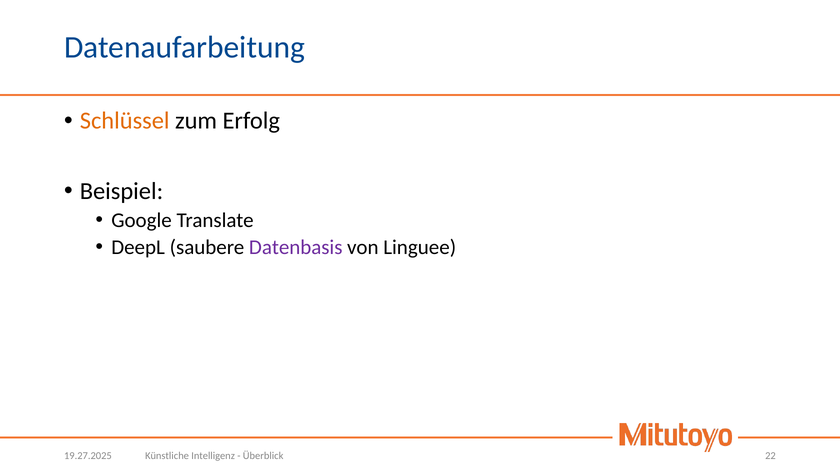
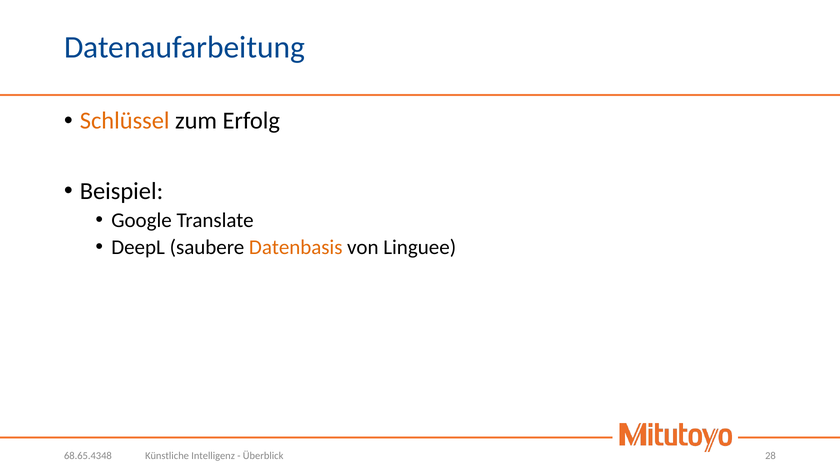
Datenbasis colour: purple -> orange (296, 247)
22: 22 -> 28 (770, 456)
19.27.2025: 19.27.2025 -> 68.65.4348 (88, 456)
